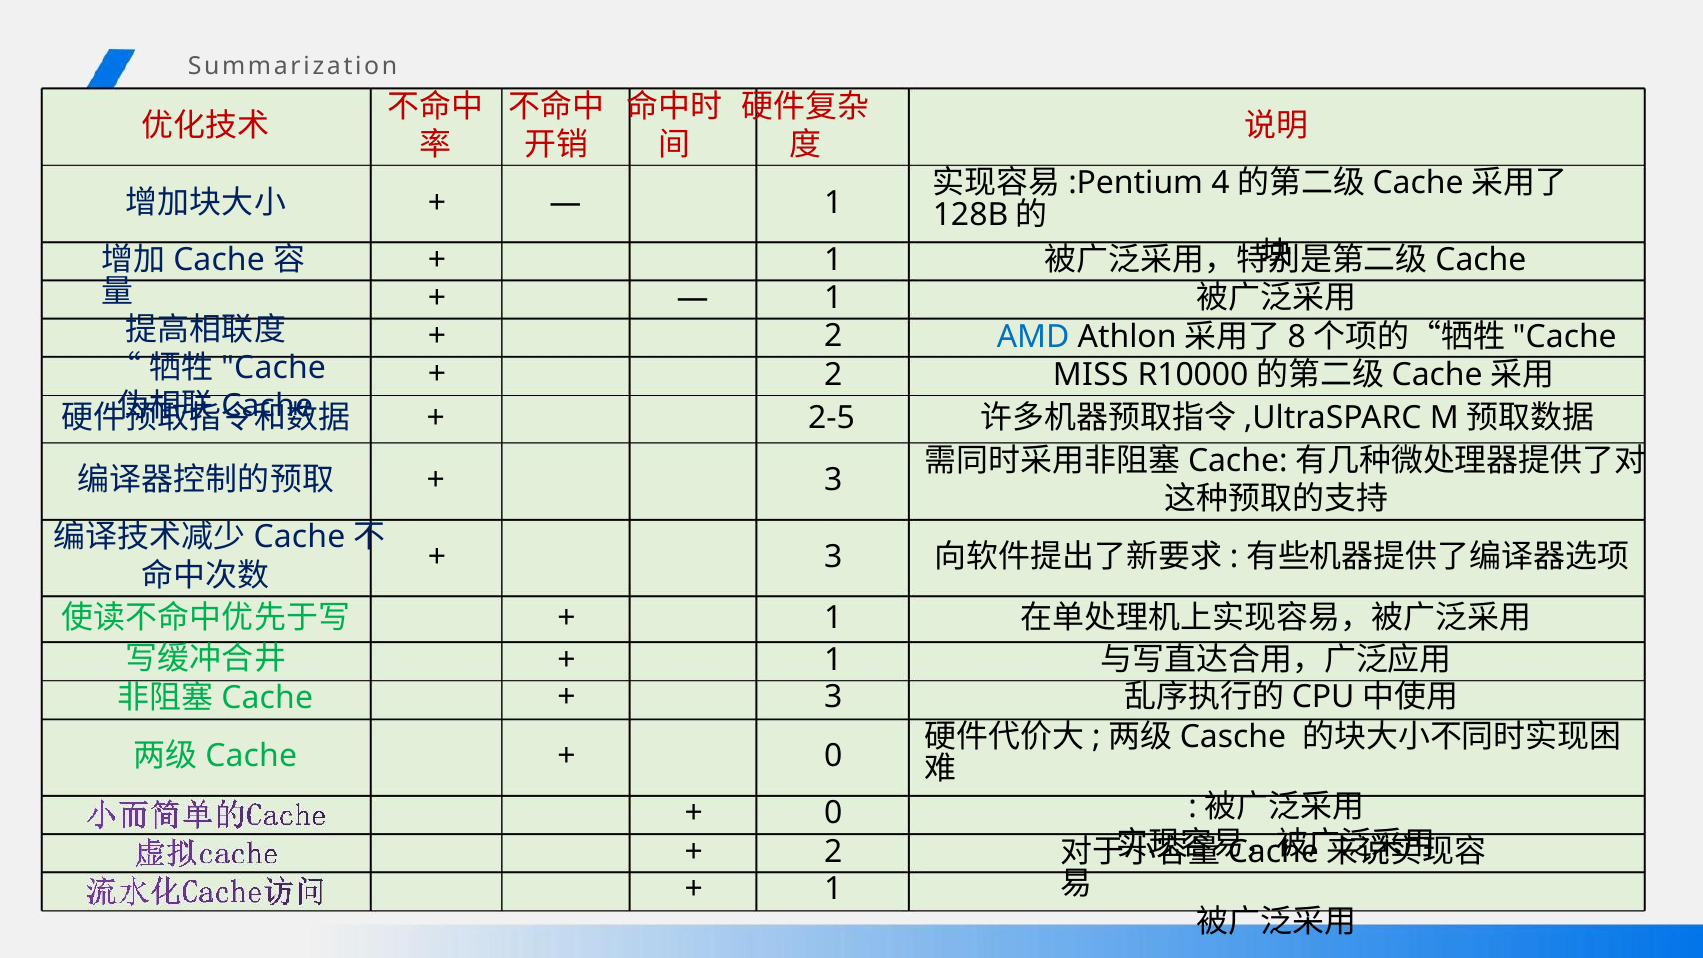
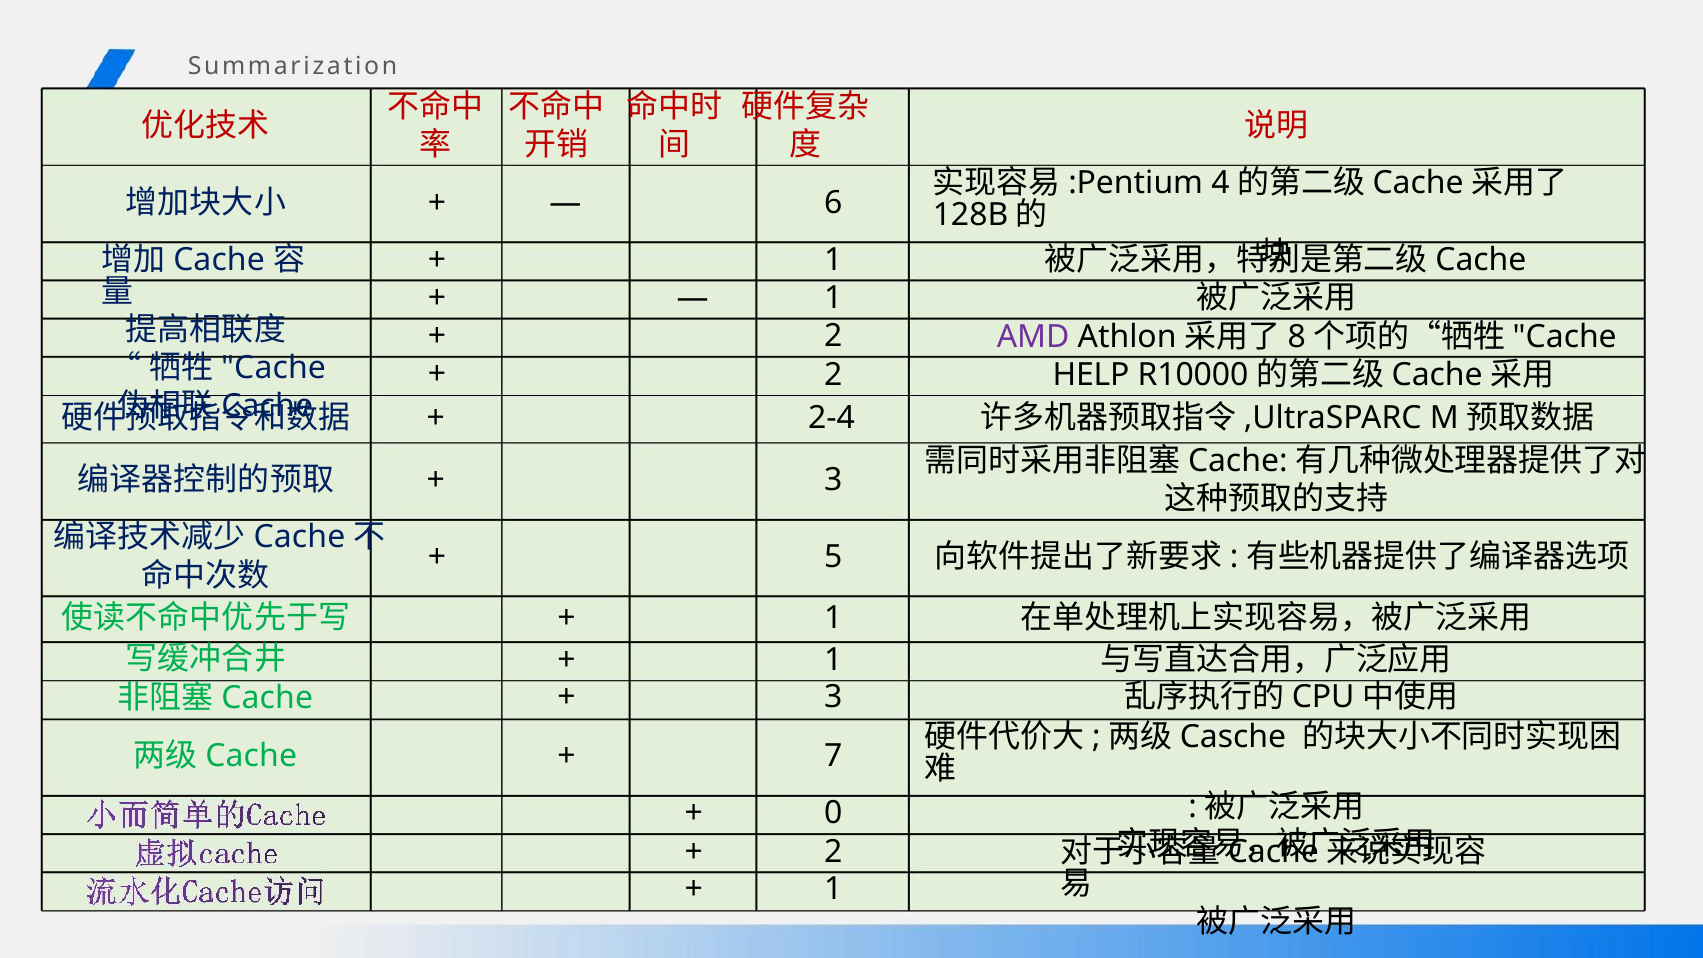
1: 1 -> 6 (833, 203)
AMD colour: blue -> purple (1033, 337)
MISS: MISS -> HELP (1091, 375)
2-5: 2-5 -> 2-4 (831, 418)
3: 3 -> 5 (833, 557)
0: 0 -> 7 (833, 756)
